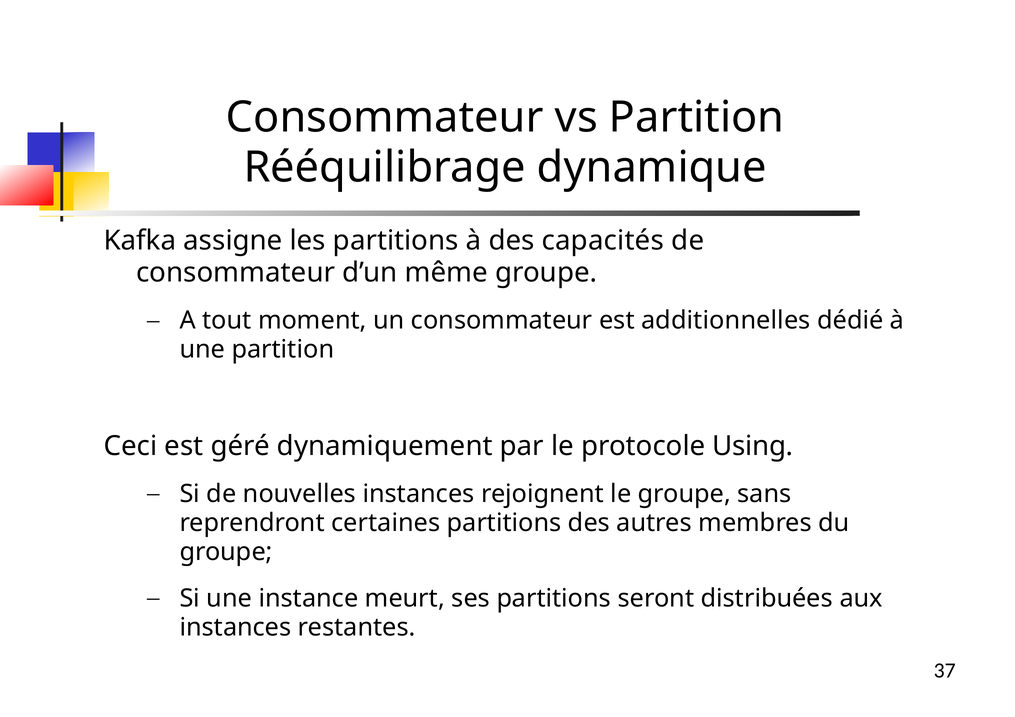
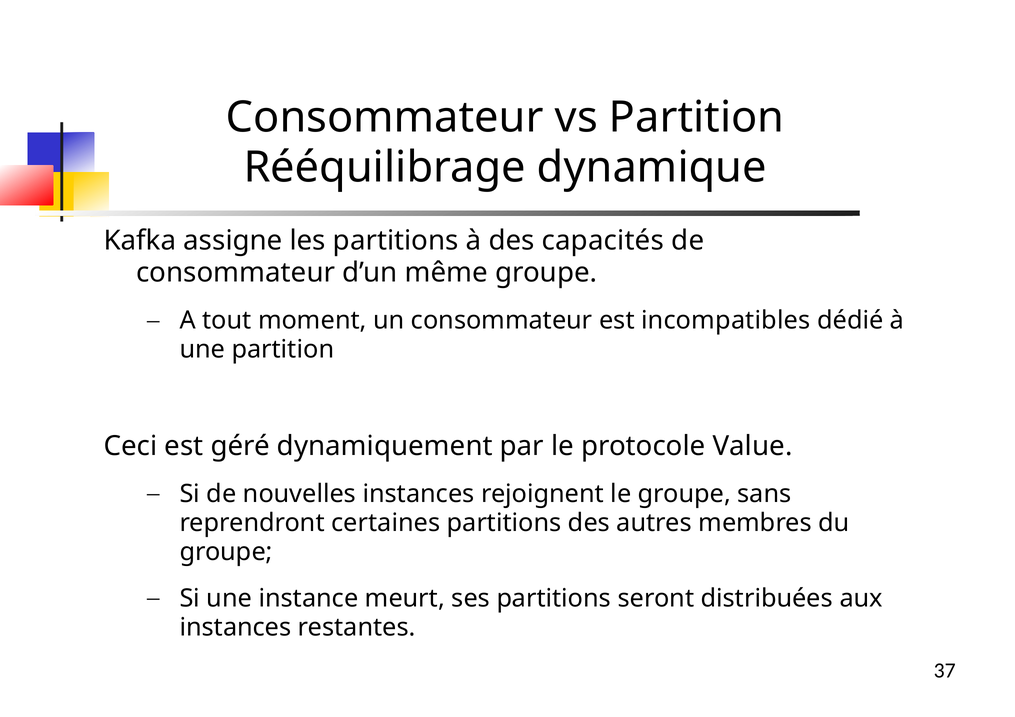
additionnelles: additionnelles -> incompatibles (726, 321)
Using: Using -> Value (753, 447)
